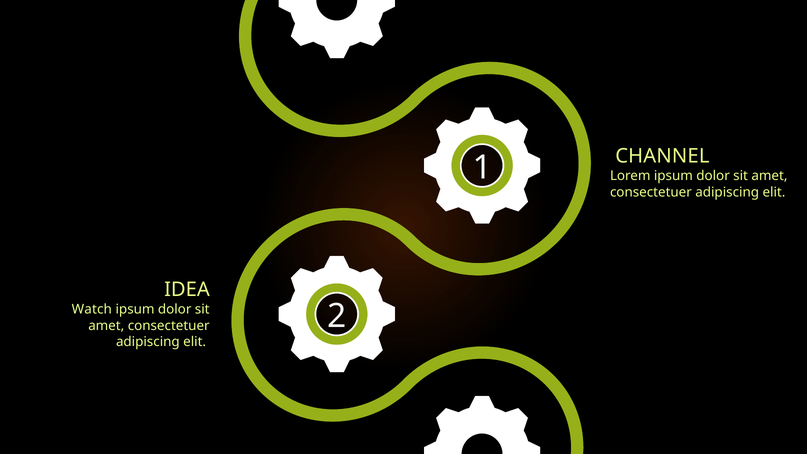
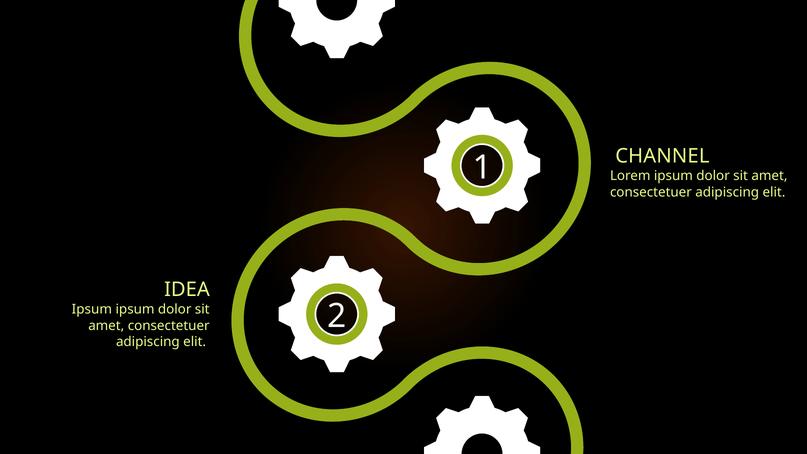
Watch: Watch -> Ipsum (92, 309)
